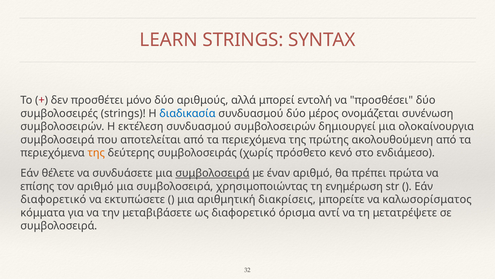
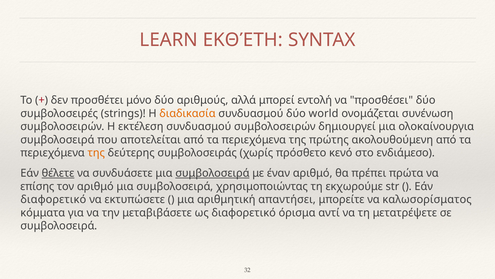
LEARN STRINGS: STRINGS -> ΕΚΘΈΤΗ (243, 40)
διαδικασία colour: blue -> orange (188, 113)
μέρος: μέρος -> world (324, 113)
θέλετε underline: none -> present (58, 173)
ενημέρωση: ενημέρωση -> εκχωρούμε (354, 186)
διακρίσεις: διακρίσεις -> απαντήσει (287, 199)
